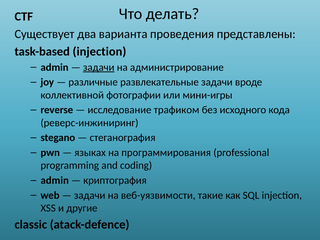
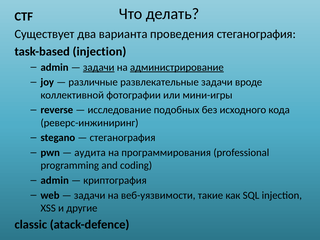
проведения представлены: представлены -> стеганография (256, 34)
администрирование underline: none -> present (177, 67)
трафиком: трафиком -> подобных (177, 110)
языках: языках -> аудита (90, 153)
